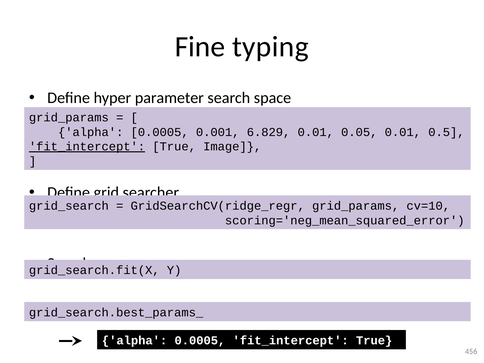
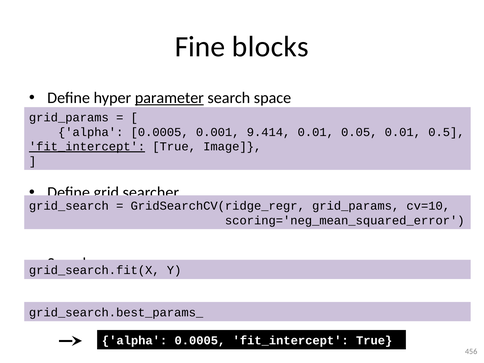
typing: typing -> blocks (270, 47)
parameter underline: none -> present (169, 98)
6.829: 6.829 -> 9.414 (269, 132)
